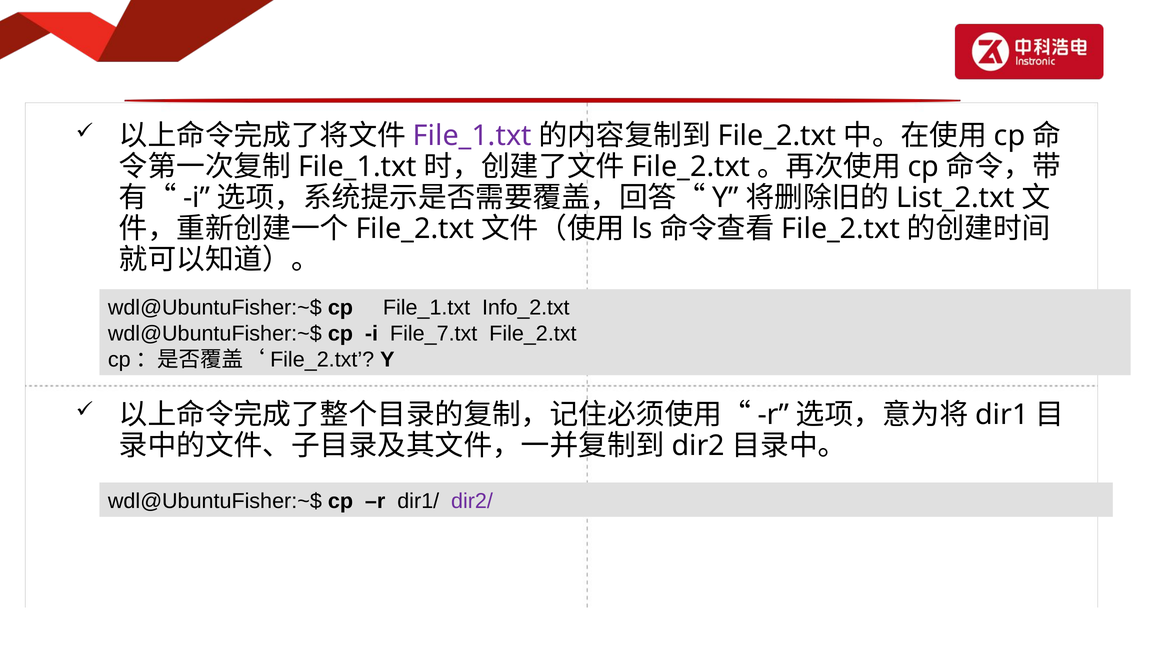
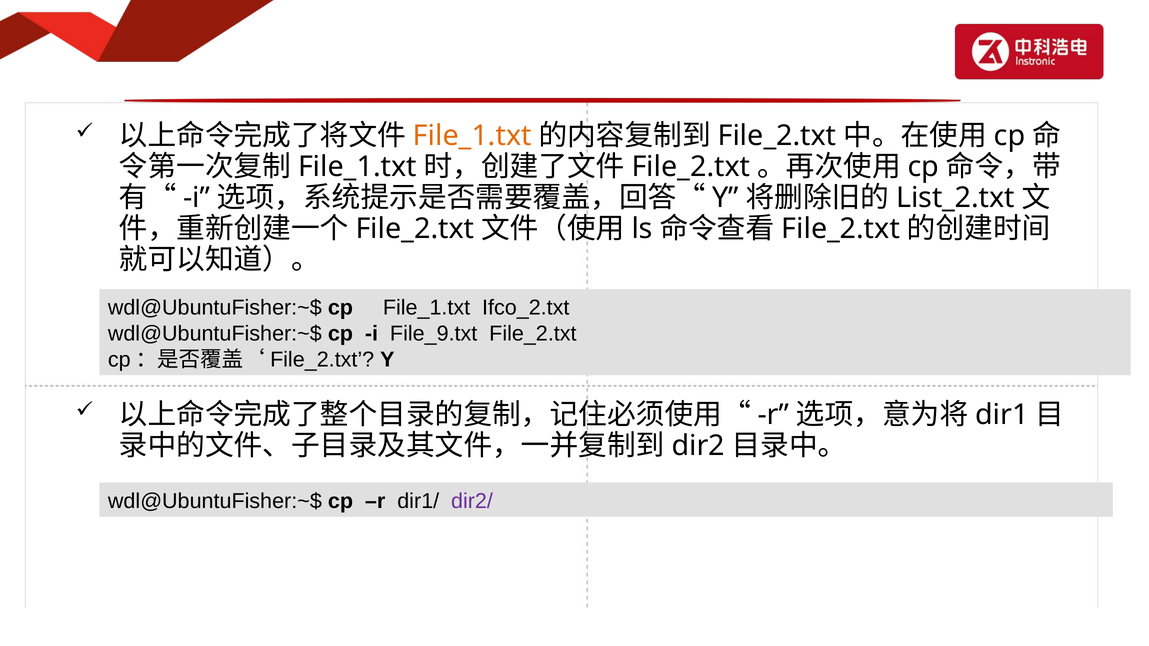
File_1.txt colour: purple -> orange (472, 136)
Info_2.txt: Info_2.txt -> Ifco_2.txt (526, 308)
File_7.txt: File_7.txt -> File_9.txt (434, 334)
